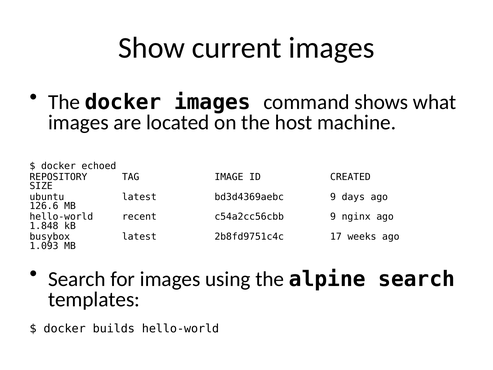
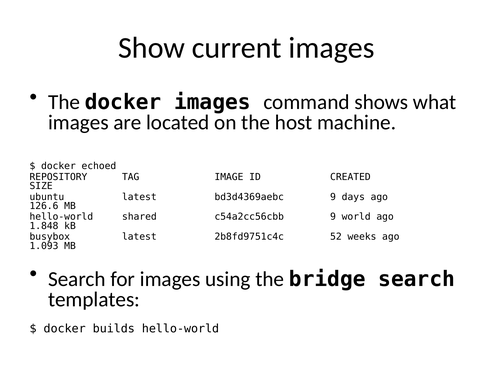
recent: recent -> shared (139, 217)
nginx: nginx -> world (356, 217)
17: 17 -> 52 (336, 237)
alpine: alpine -> bridge (327, 279)
